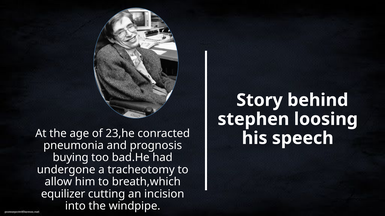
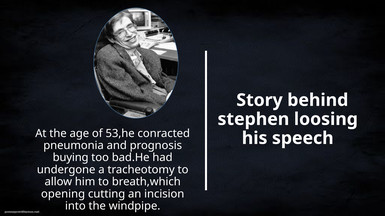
23,he: 23,he -> 53,he (120, 134)
equilizer: equilizer -> opening (63, 194)
